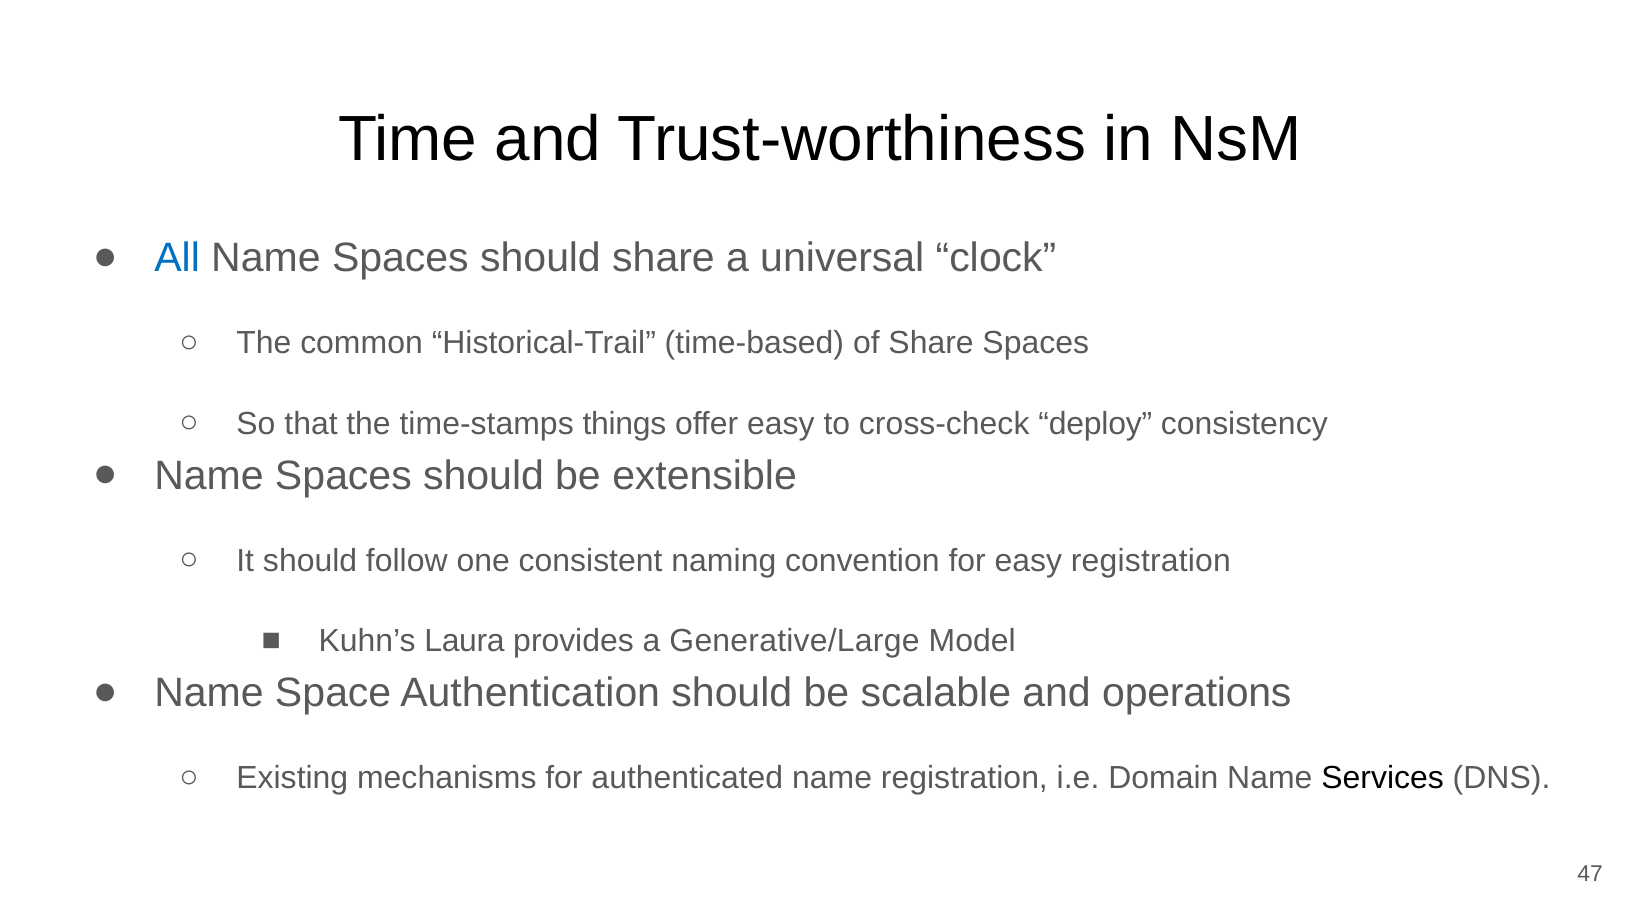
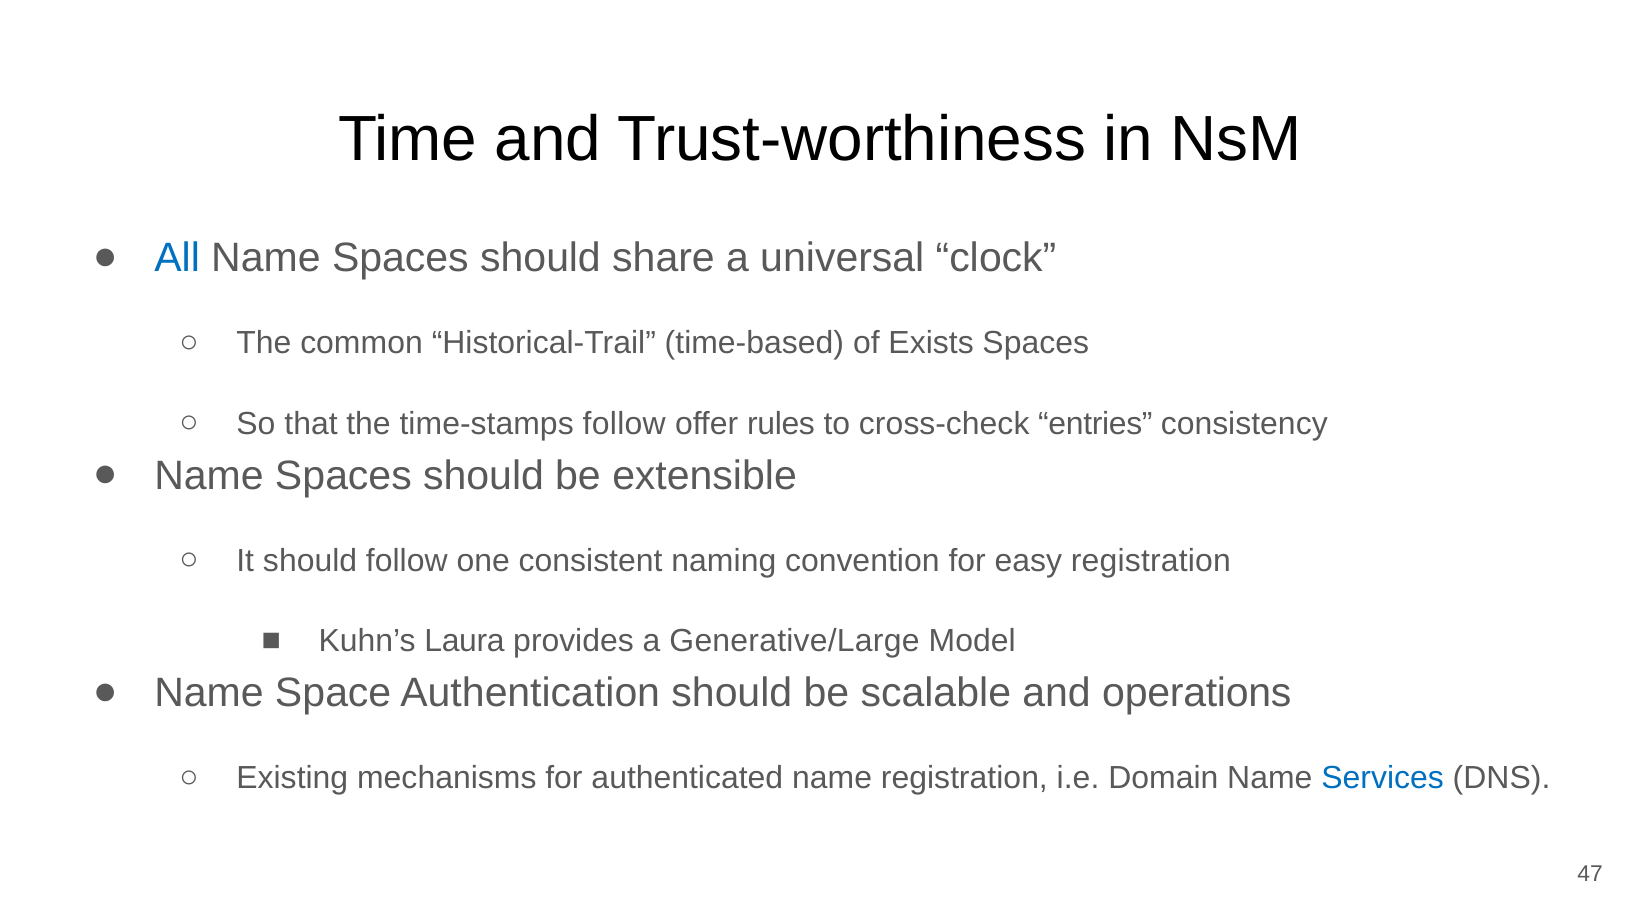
of Share: Share -> Exists (931, 343)
time-stamps things: things -> follow (624, 424)
offer easy: easy -> rules (781, 424)
deploy: deploy -> entries (1095, 424)
Services colour: black -> blue (1383, 778)
